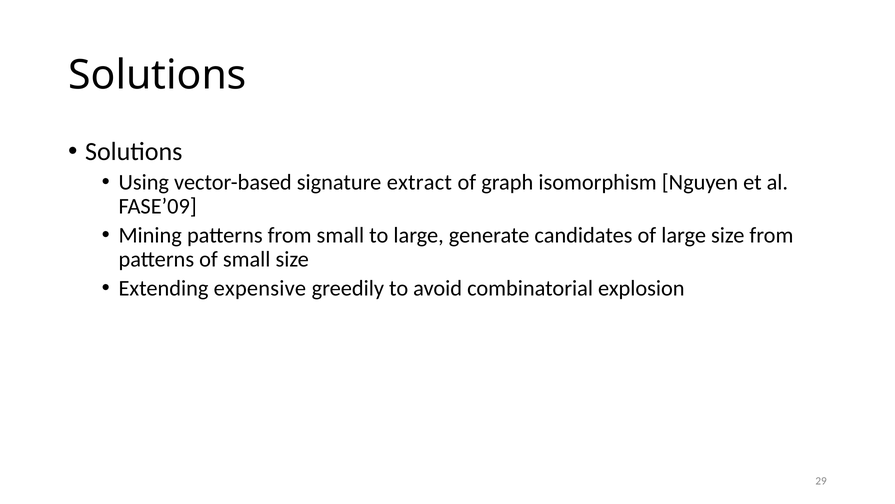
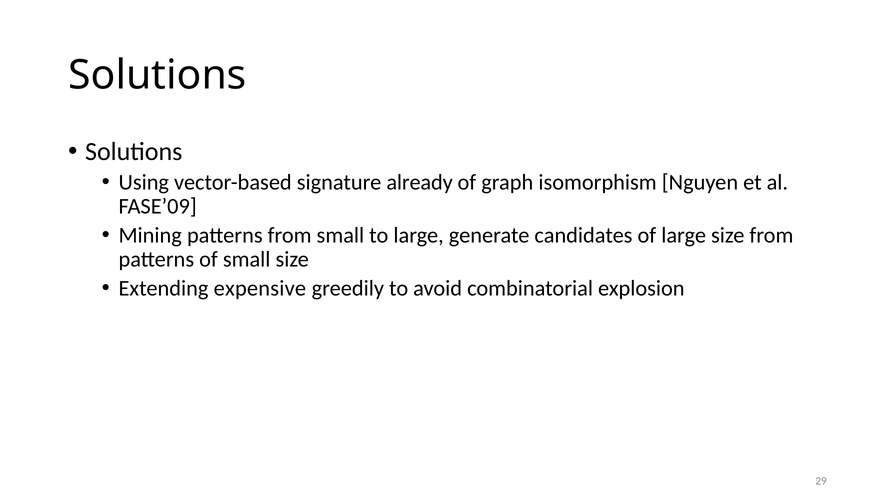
extract: extract -> already (420, 182)
